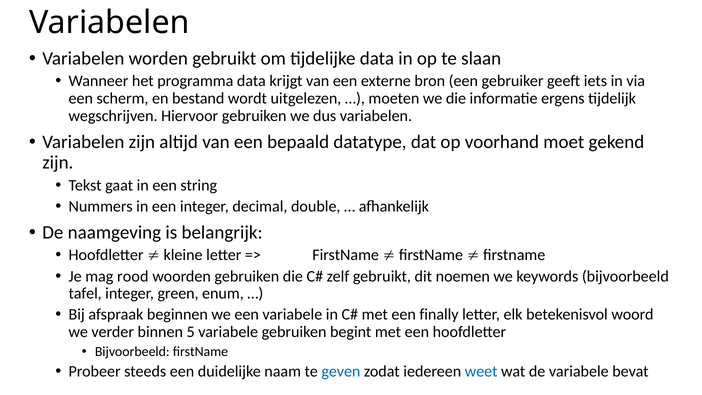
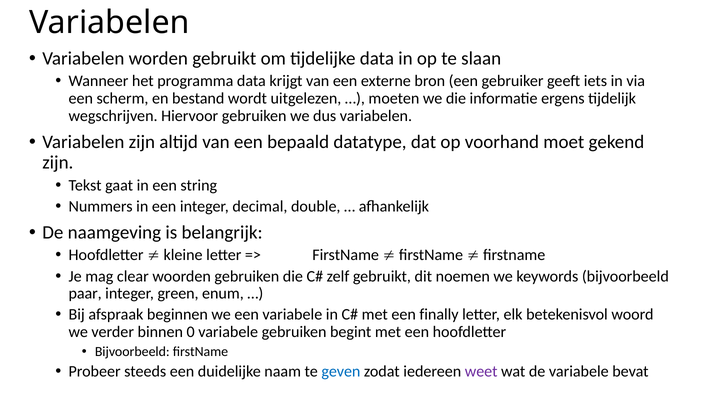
rood: rood -> clear (133, 276)
tafel: tafel -> paar (85, 293)
5: 5 -> 0 (191, 332)
weet colour: blue -> purple (481, 372)
